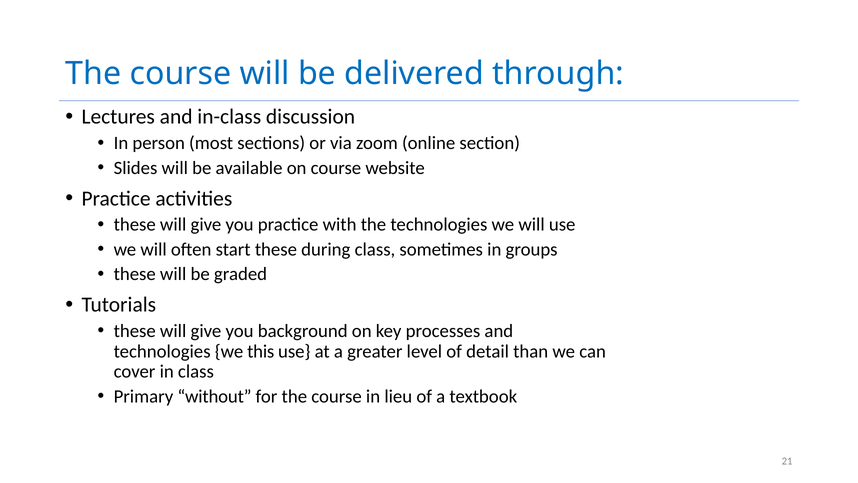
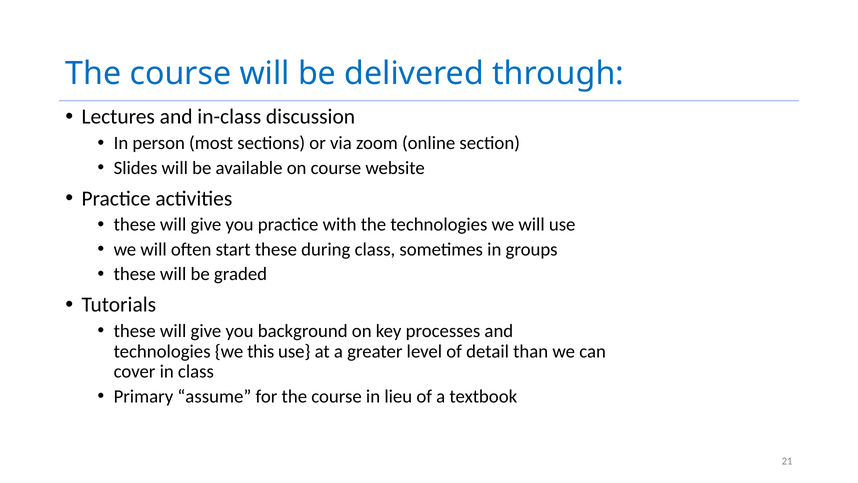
without: without -> assume (214, 396)
